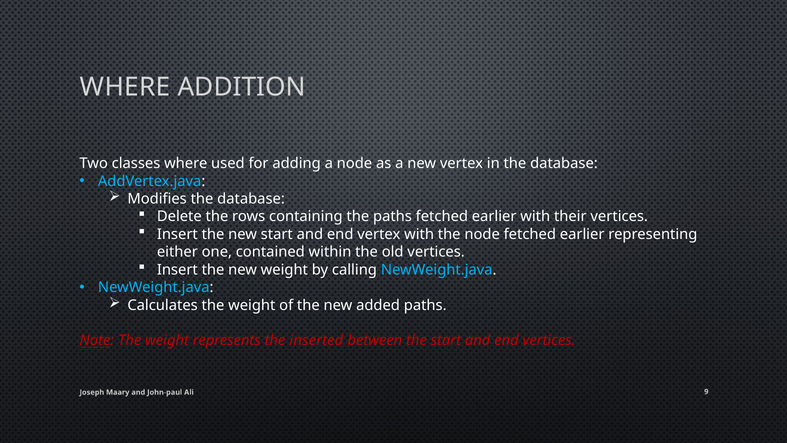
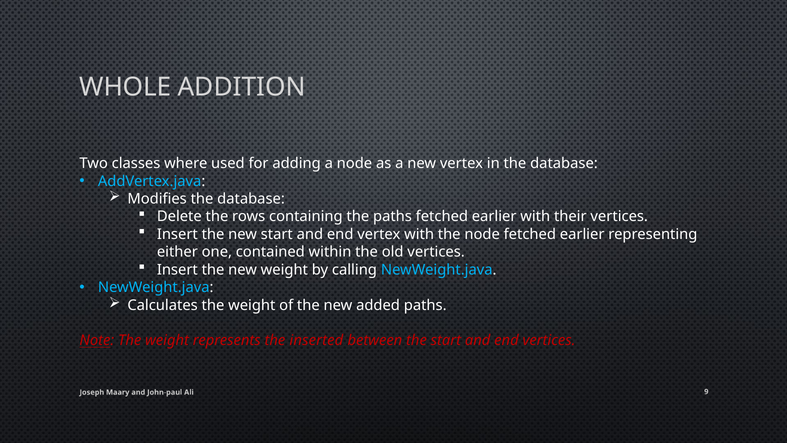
WHERE: WHERE -> WHOLE (125, 87)
